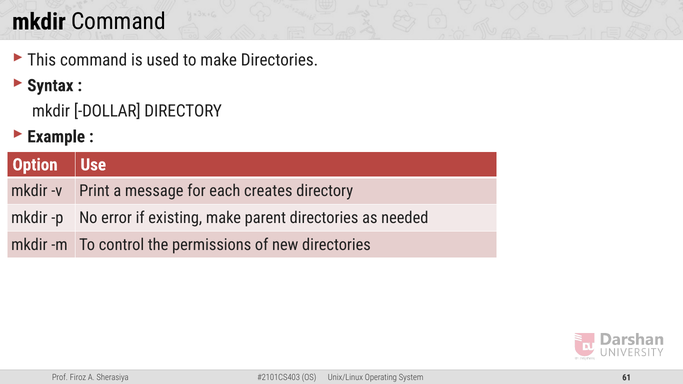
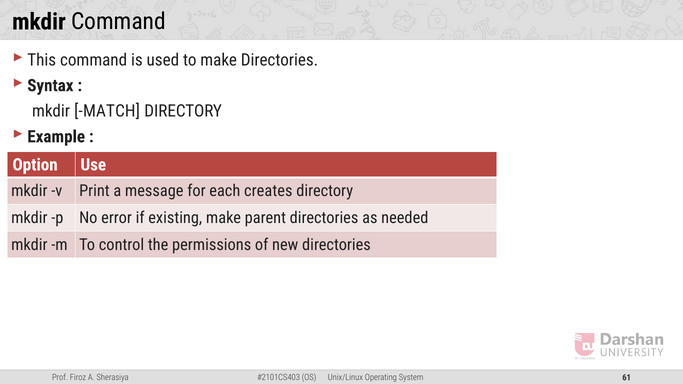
DOLLAR: DOLLAR -> MATCH (107, 111)
